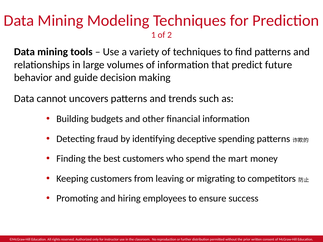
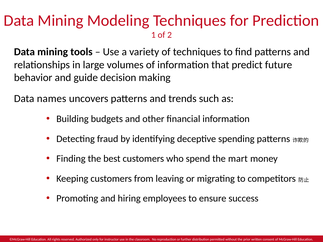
cannot: cannot -> names (52, 99)
